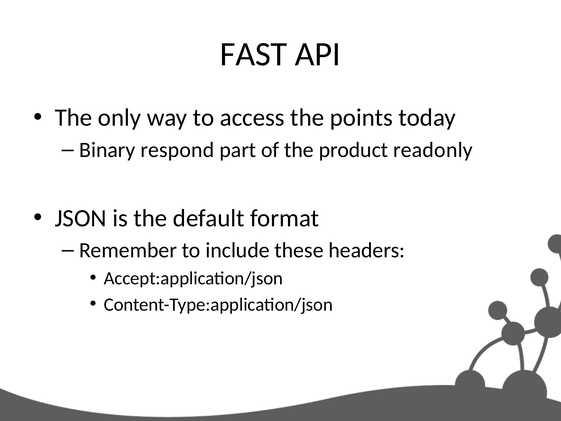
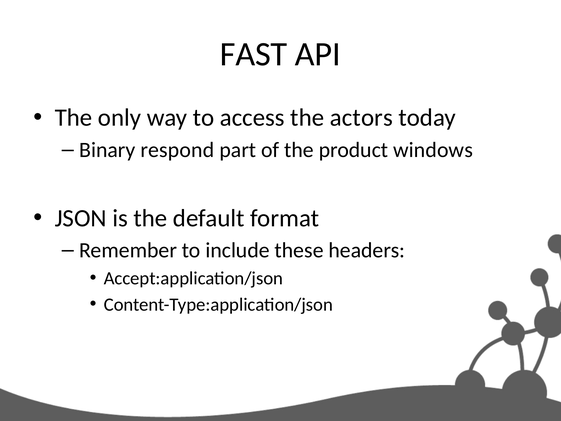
points: points -> actors (361, 118)
readonly: readonly -> windows (433, 150)
